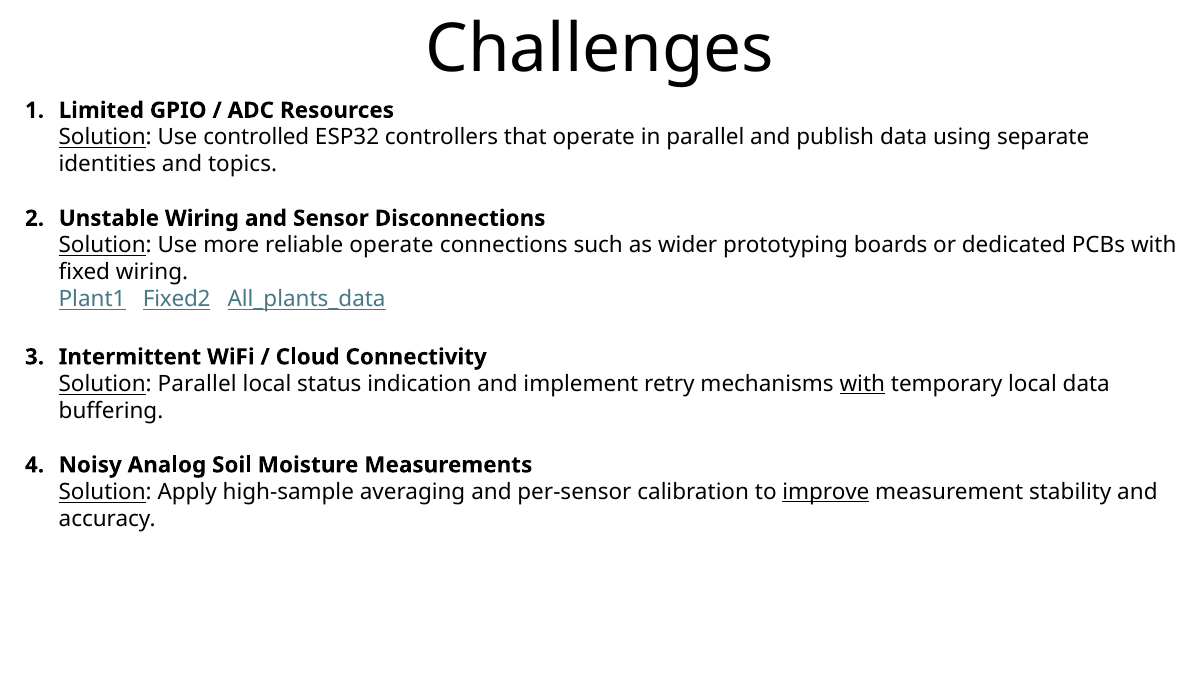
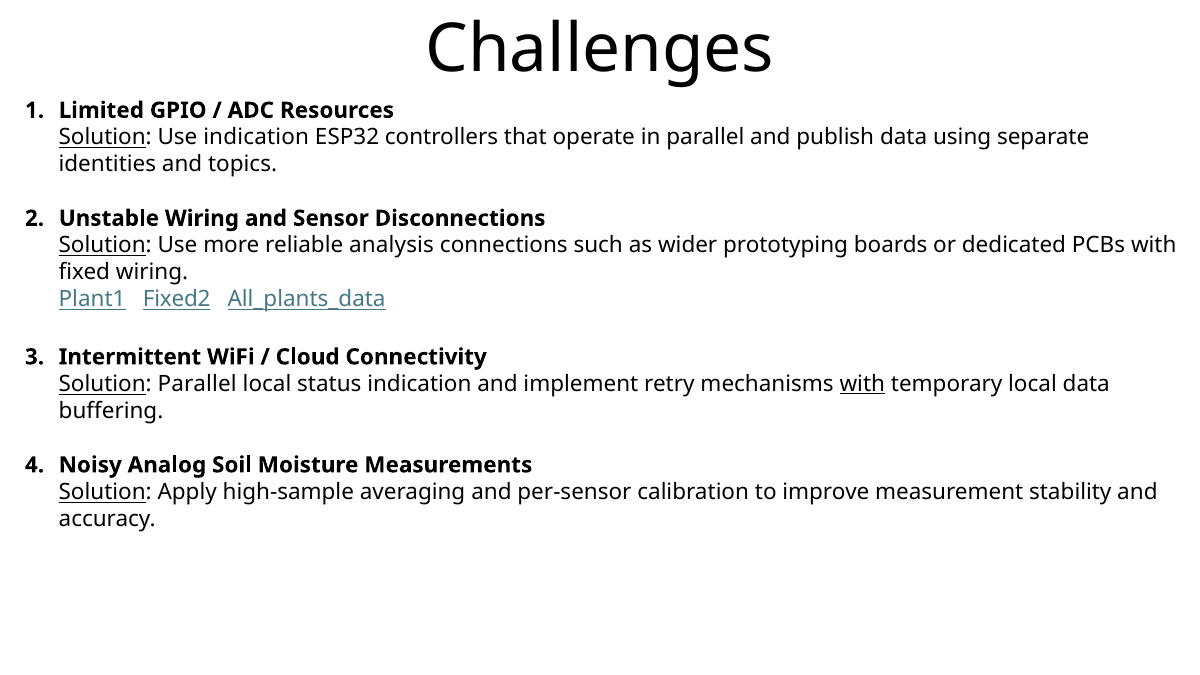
Use controlled: controlled -> indication (256, 137)
reliable operate: operate -> analysis (392, 245)
improve underline: present -> none (826, 492)
